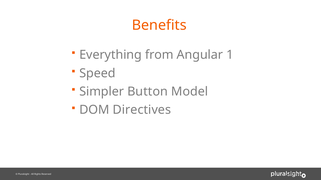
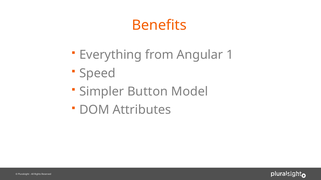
Directives: Directives -> Attributes (142, 110)
